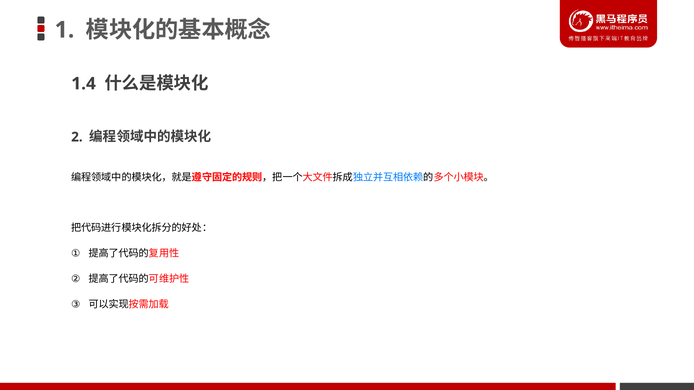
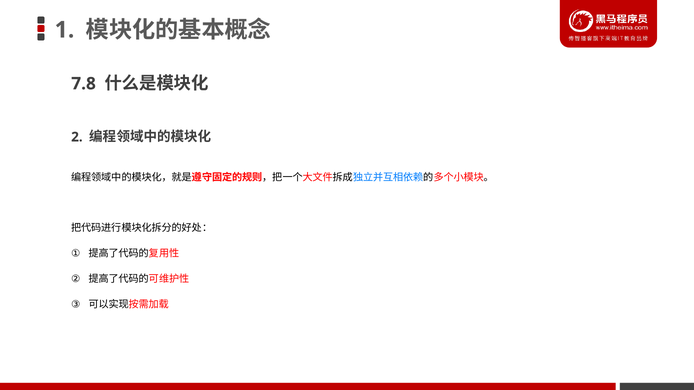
1.4: 1.4 -> 7.8 (84, 84)
